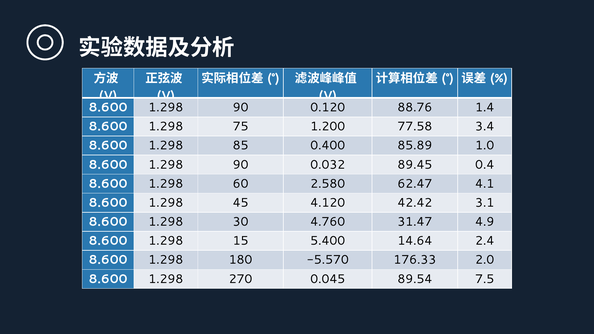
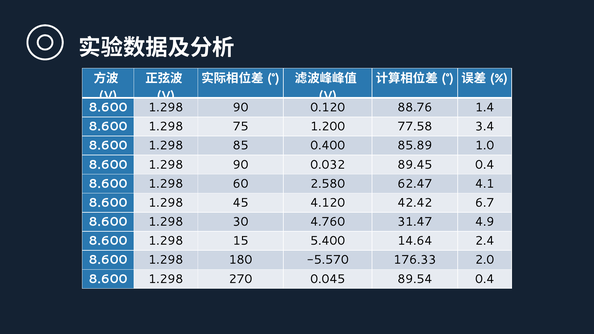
3.1: 3.1 -> 6.7 (485, 203)
89.54 7.5: 7.5 -> 0.4 (485, 279)
